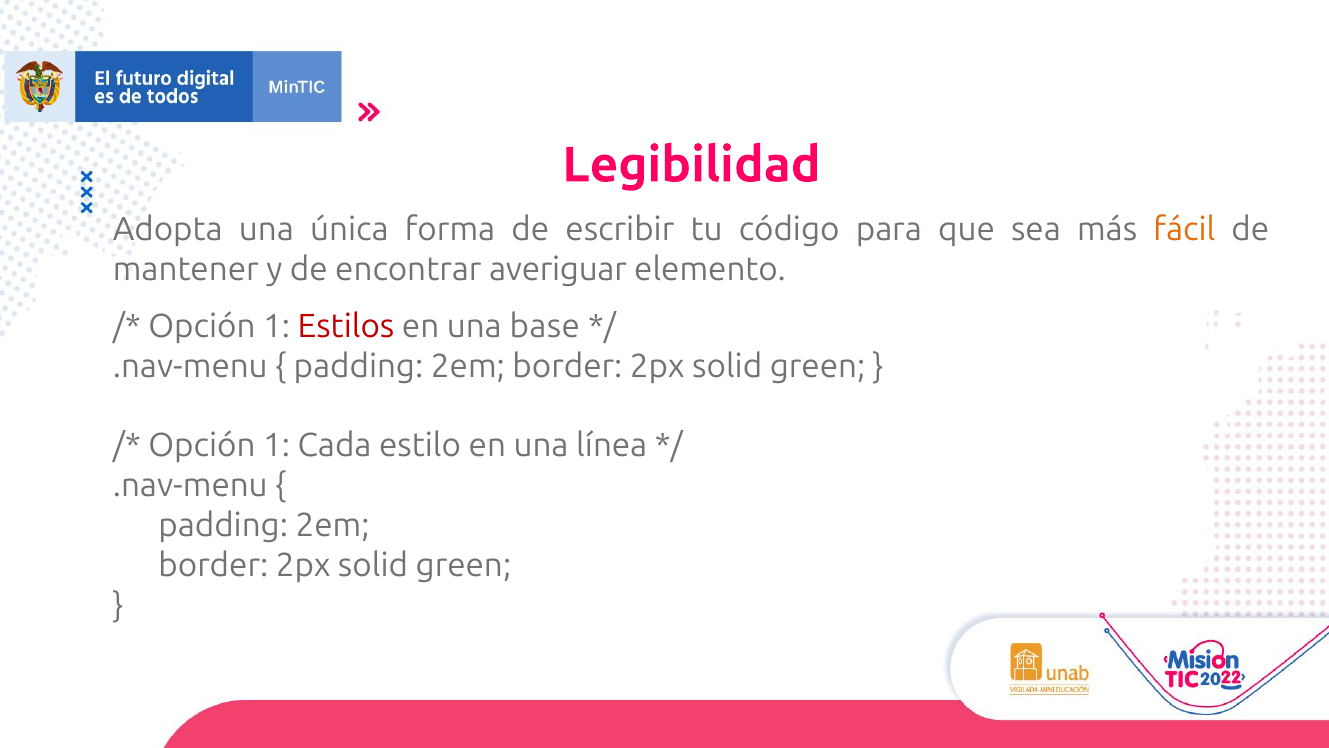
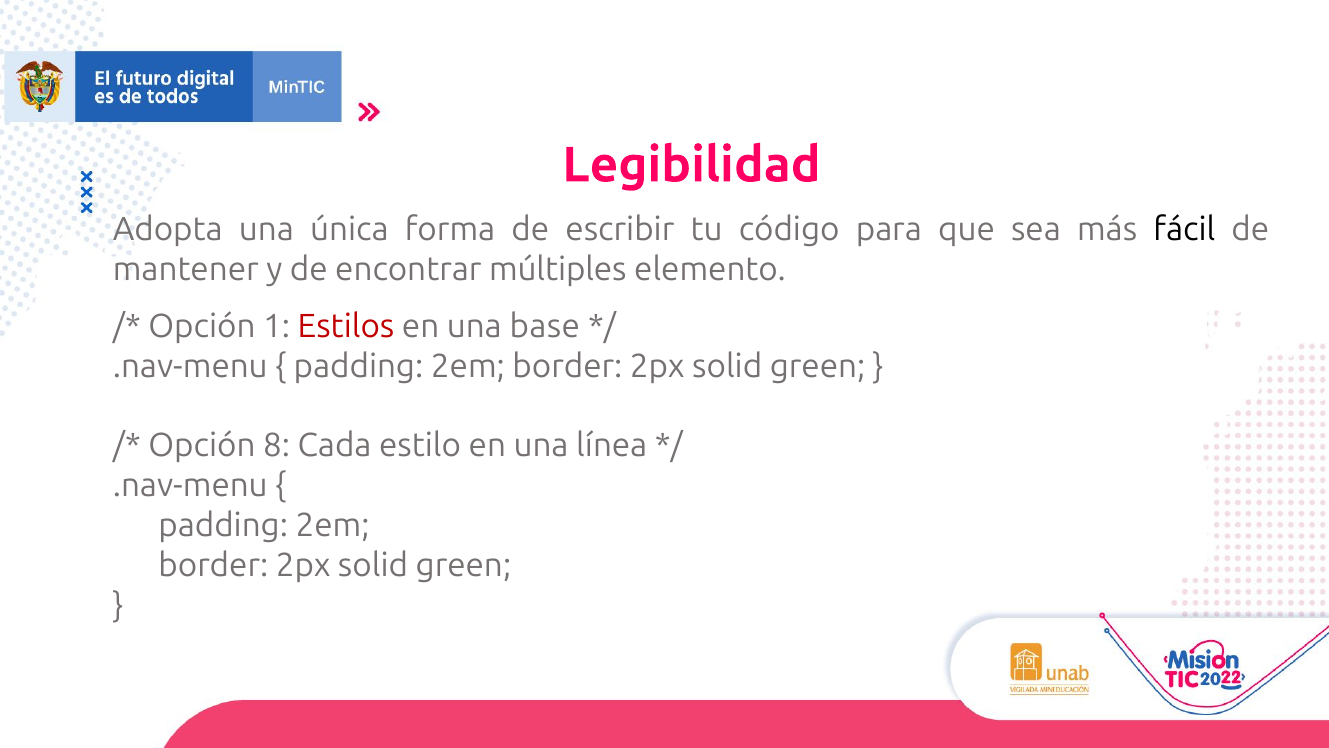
fácil colour: orange -> black (1184, 230)
averiguar: averiguar -> múltiples (558, 270)
1: 1 -> 8 (277, 446)
